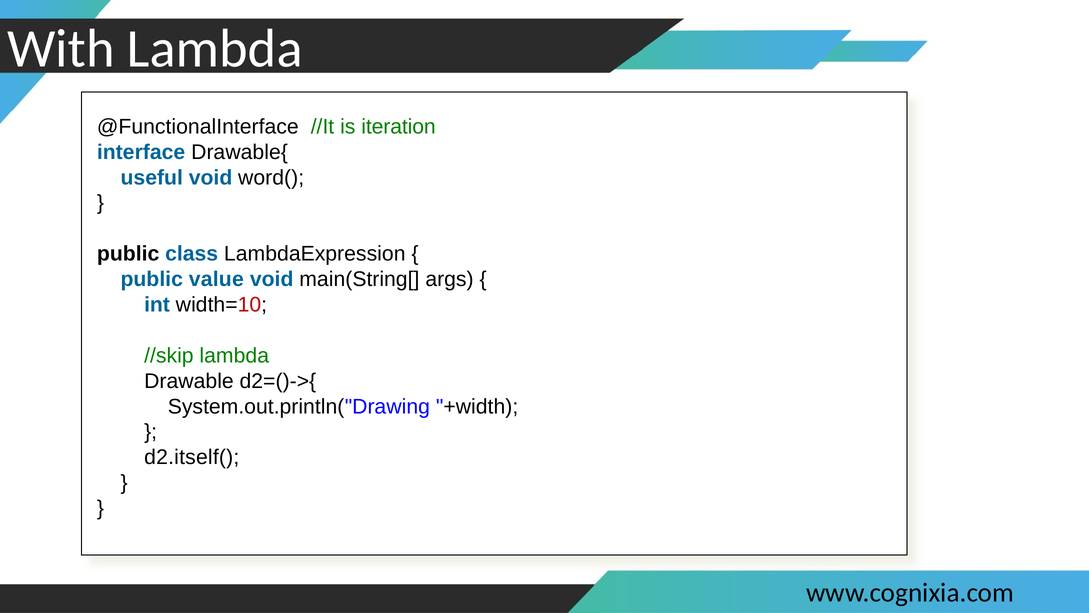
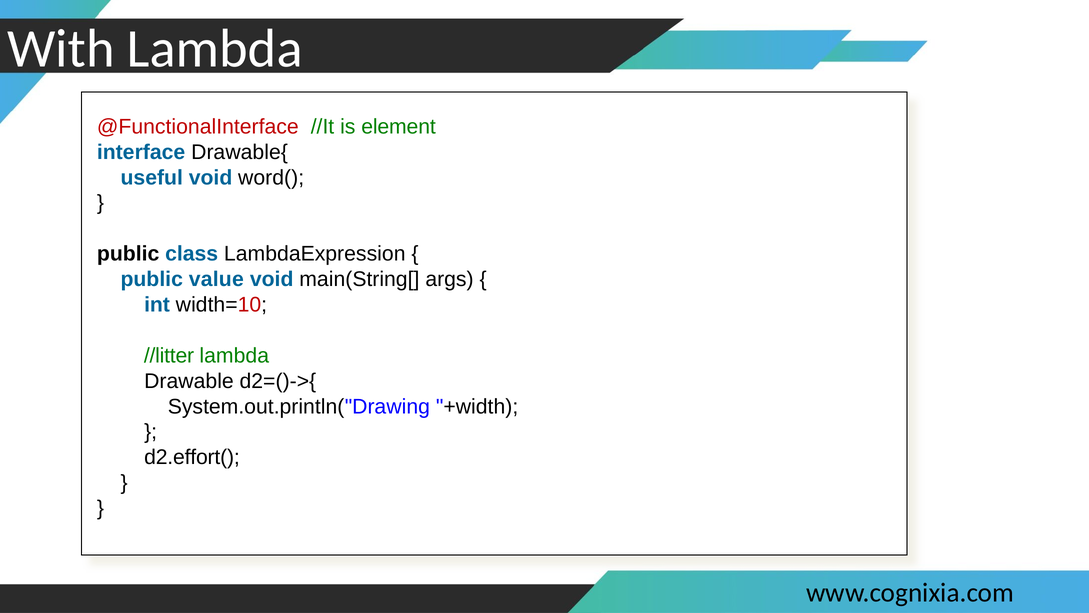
@FunctionalInterface colour: black -> red (198, 127)
iteration: iteration -> element (399, 127)
//skip: //skip -> //litter (169, 355)
d2.itself(: d2.itself( -> d2.effort( (192, 457)
